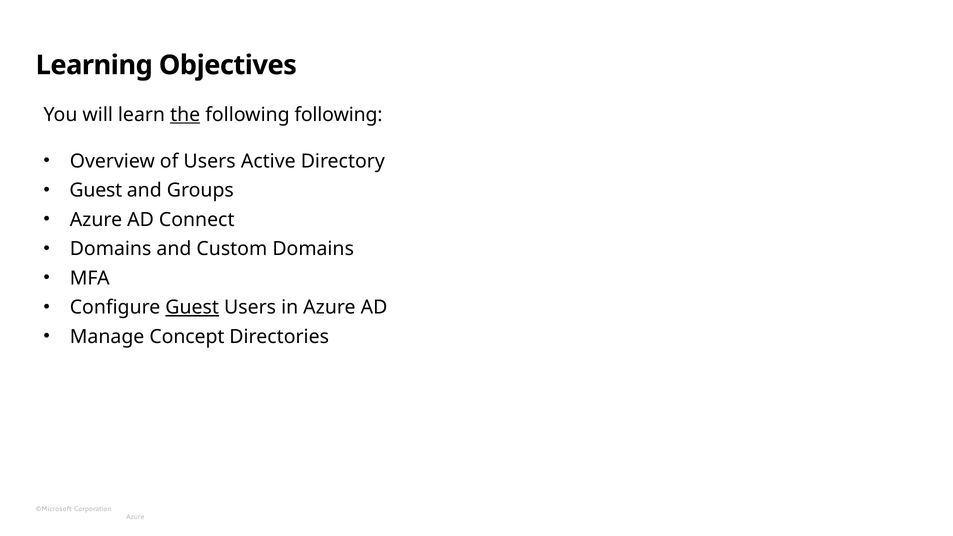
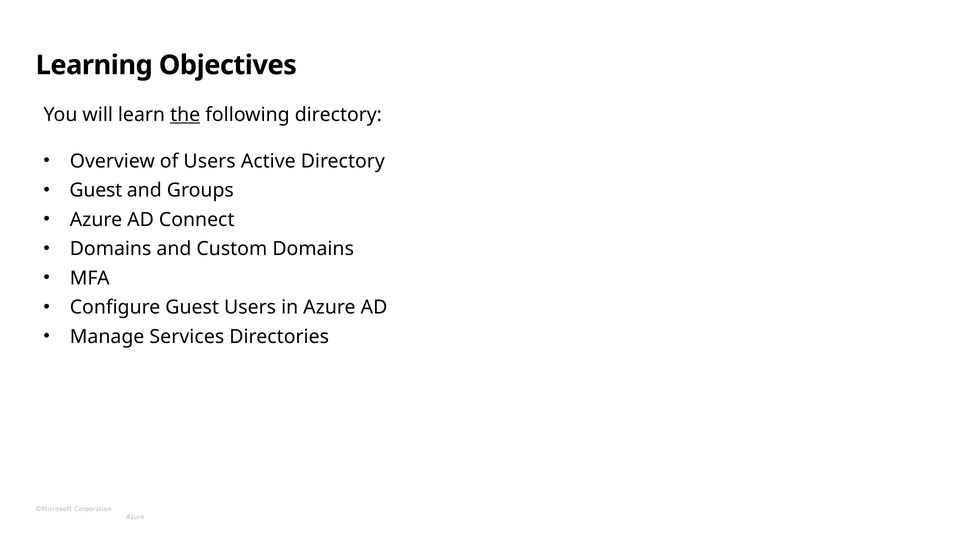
following following: following -> directory (338, 115)
Guest underline: present -> none (192, 307)
Concept: Concept -> Services (187, 337)
